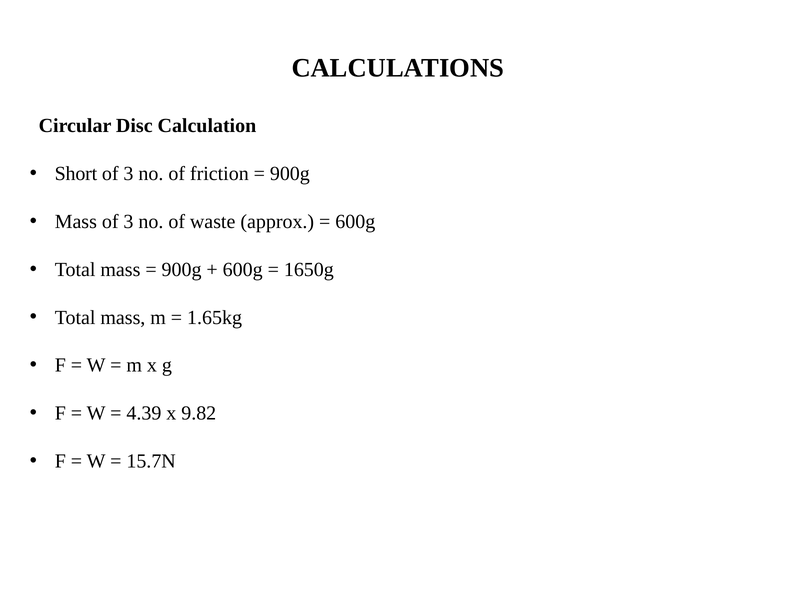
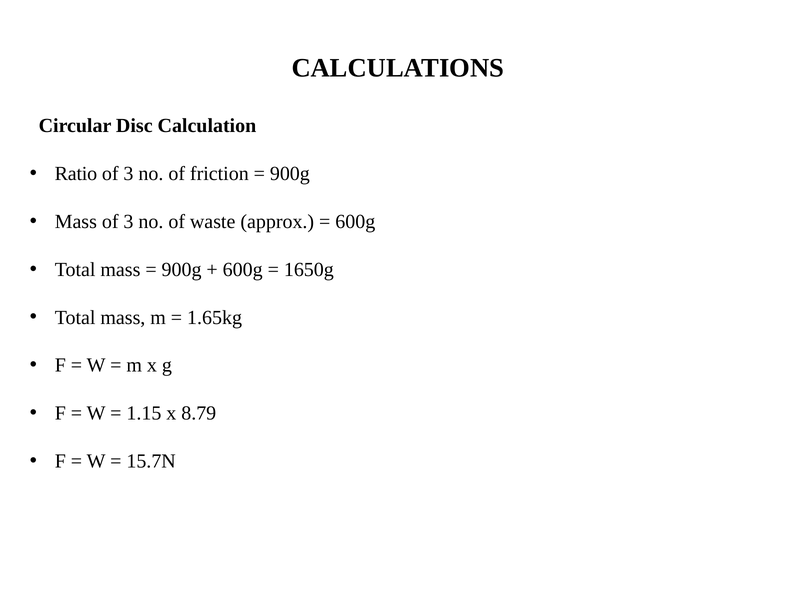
Short: Short -> Ratio (76, 174)
4.39: 4.39 -> 1.15 (144, 413)
9.82: 9.82 -> 8.79 (199, 413)
